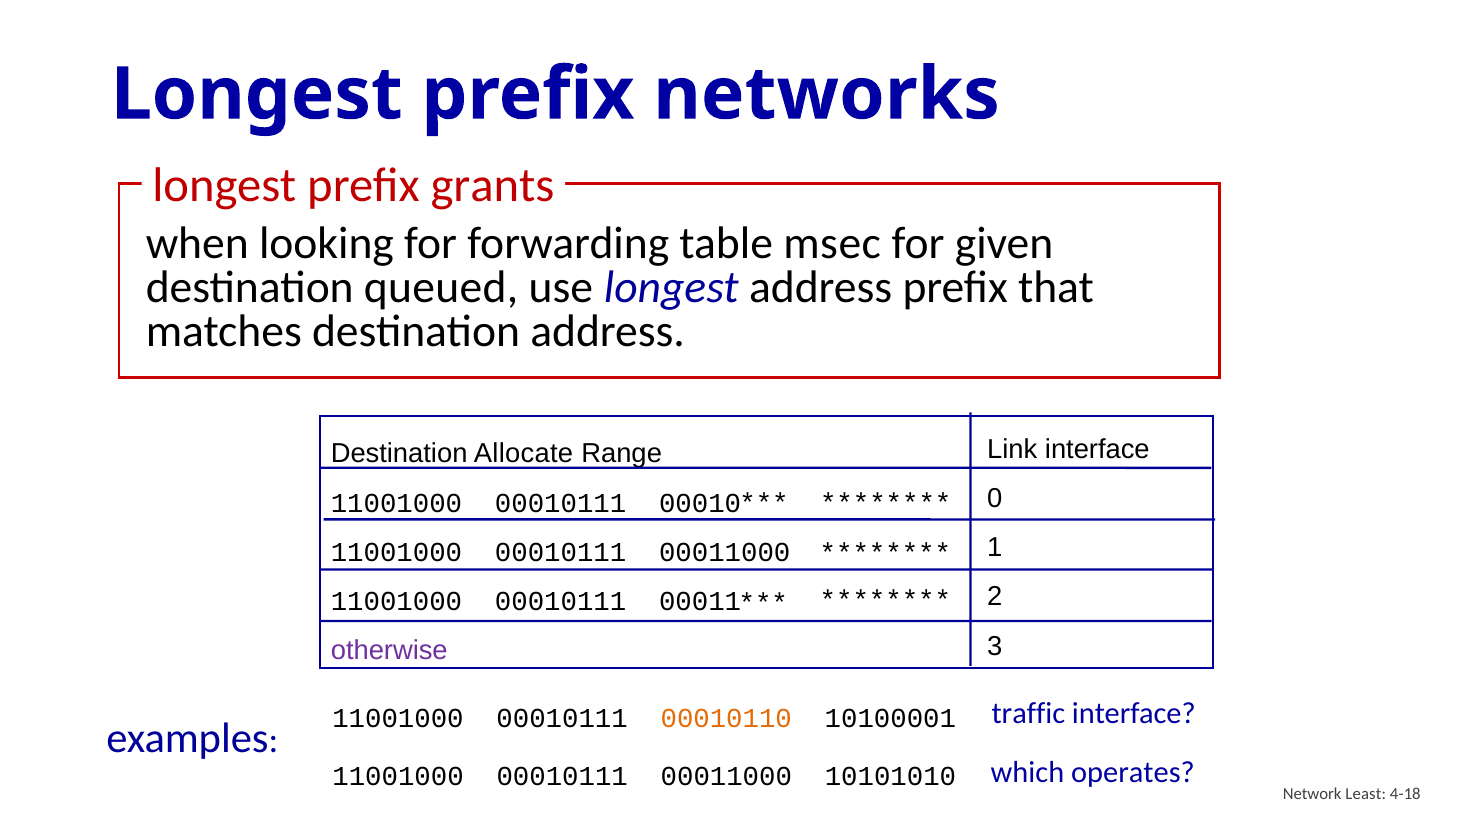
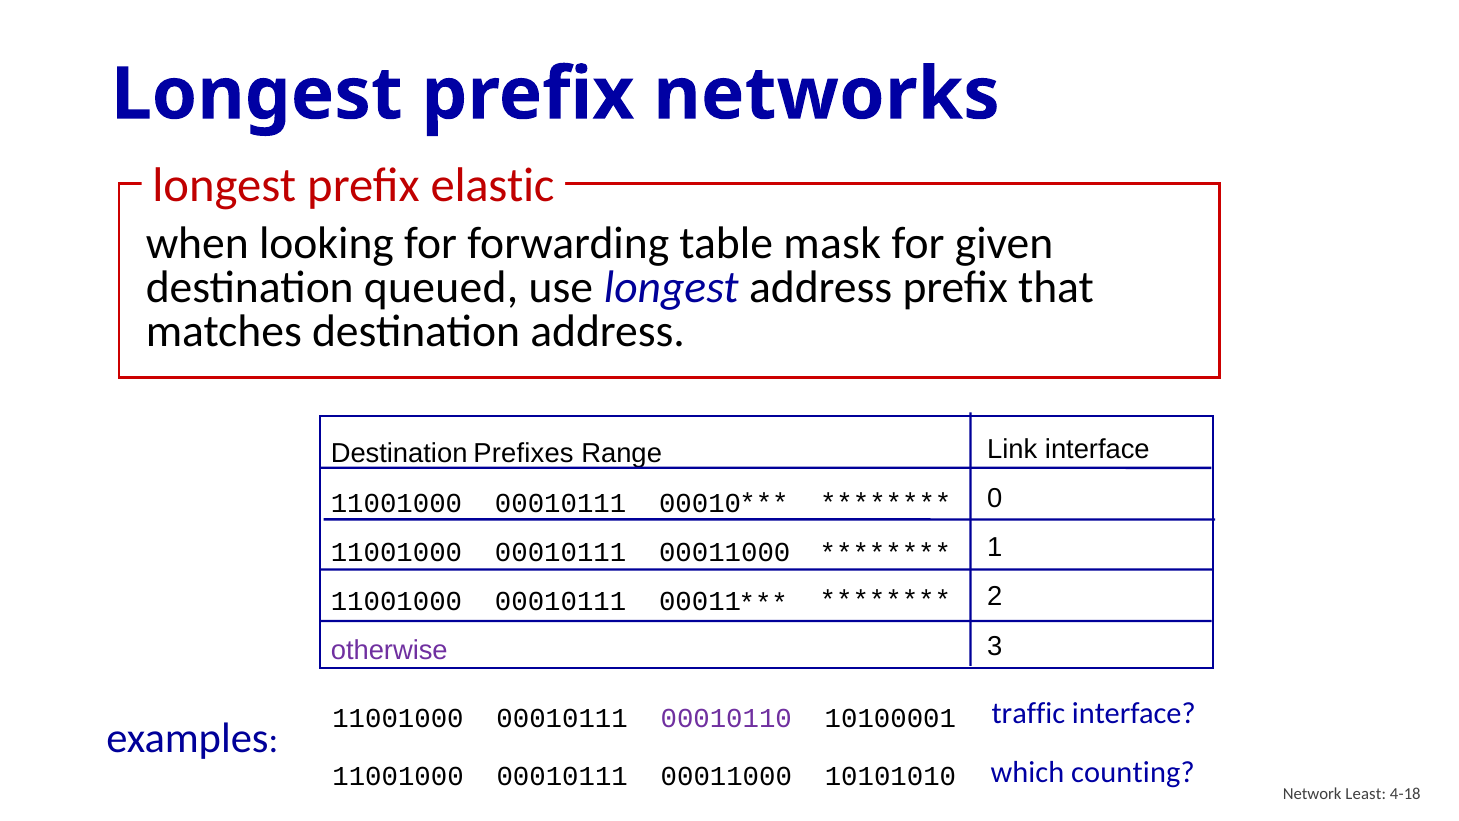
grants: grants -> elastic (493, 186)
msec: msec -> mask (832, 243)
Allocate: Allocate -> Prefixes (524, 454)
00010110 colour: orange -> purple (726, 718)
operates: operates -> counting (1133, 772)
